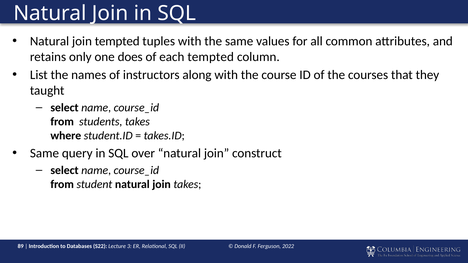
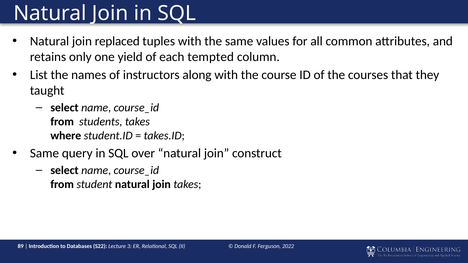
join tempted: tempted -> replaced (117, 41)
does: does -> yield (130, 57)
